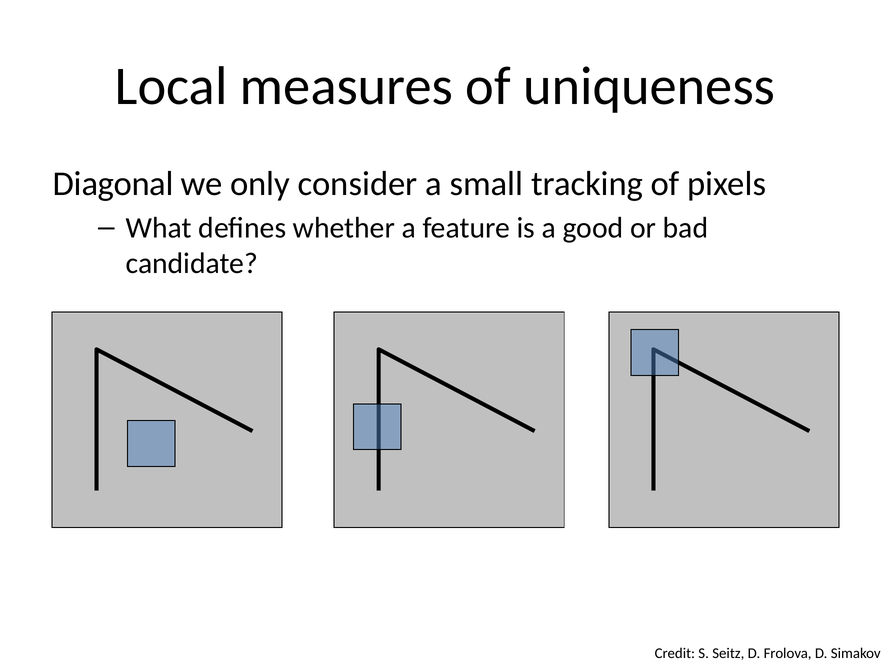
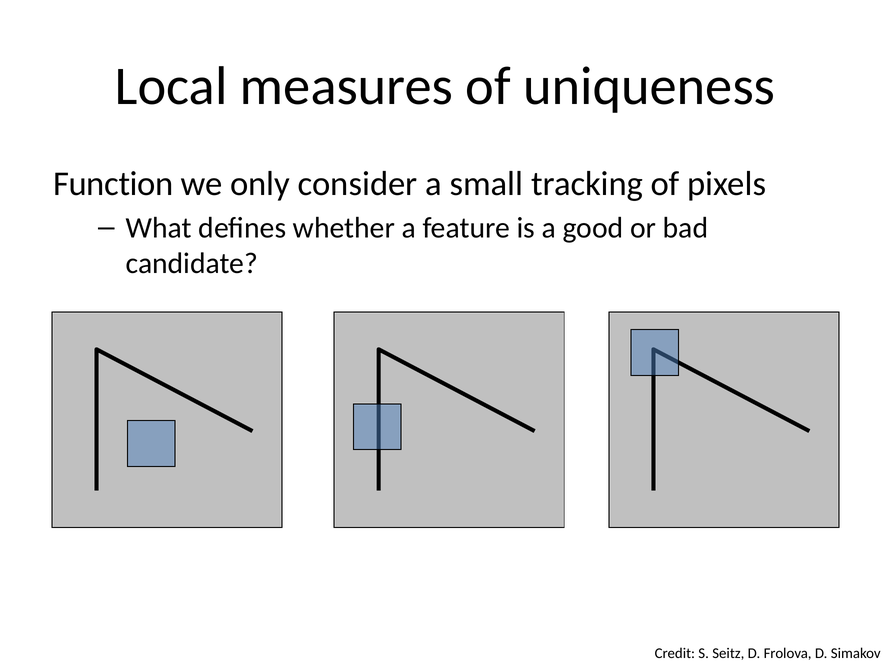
Diagonal: Diagonal -> Function (113, 184)
